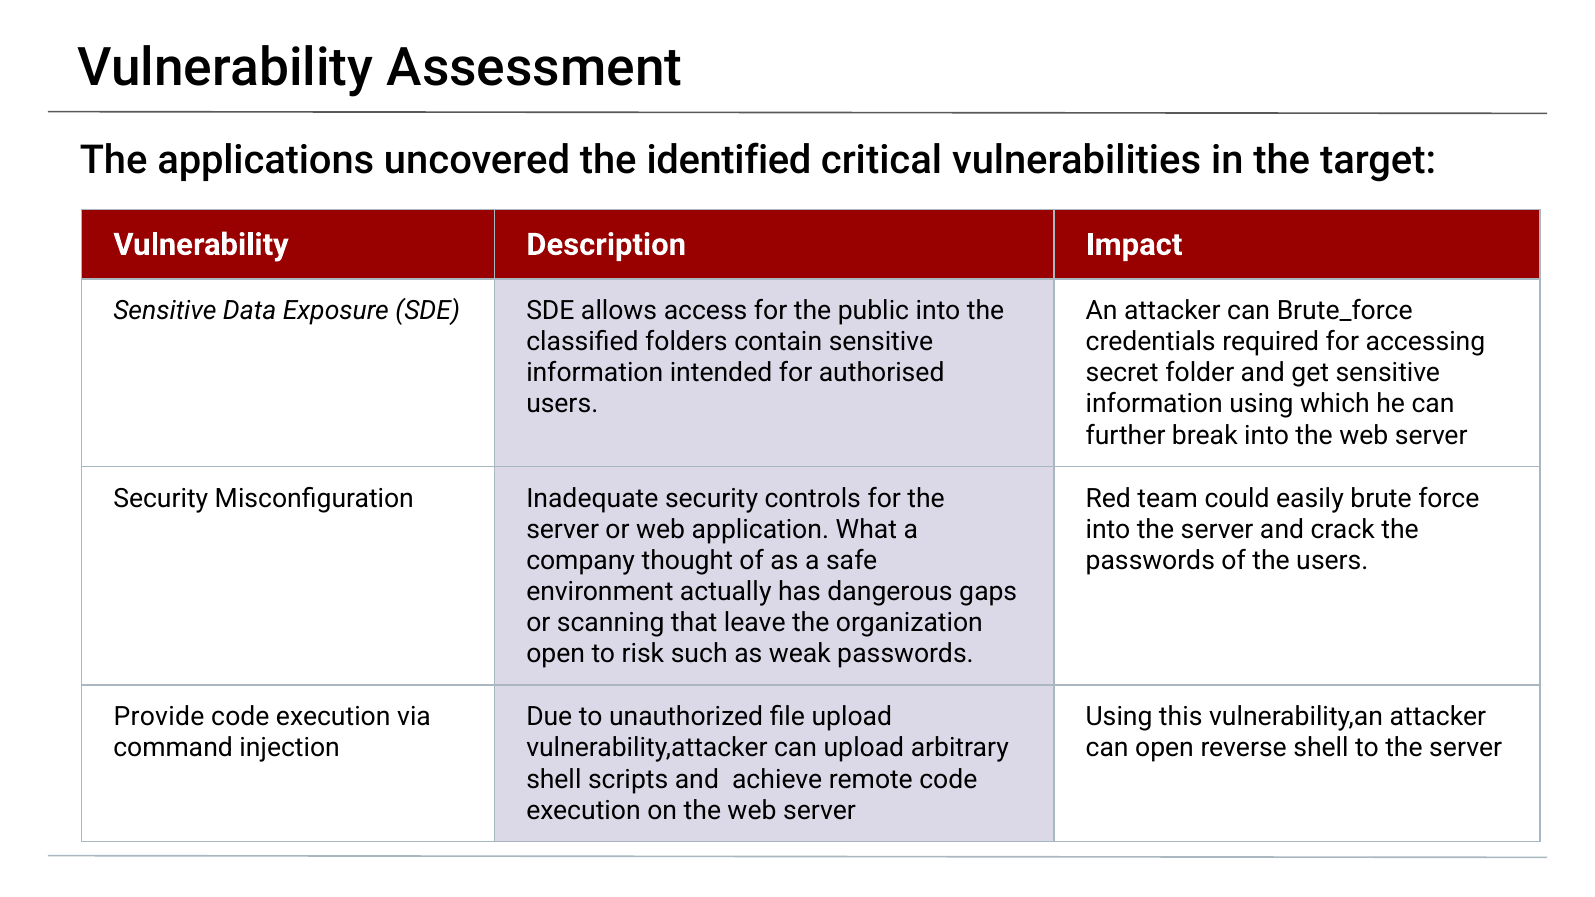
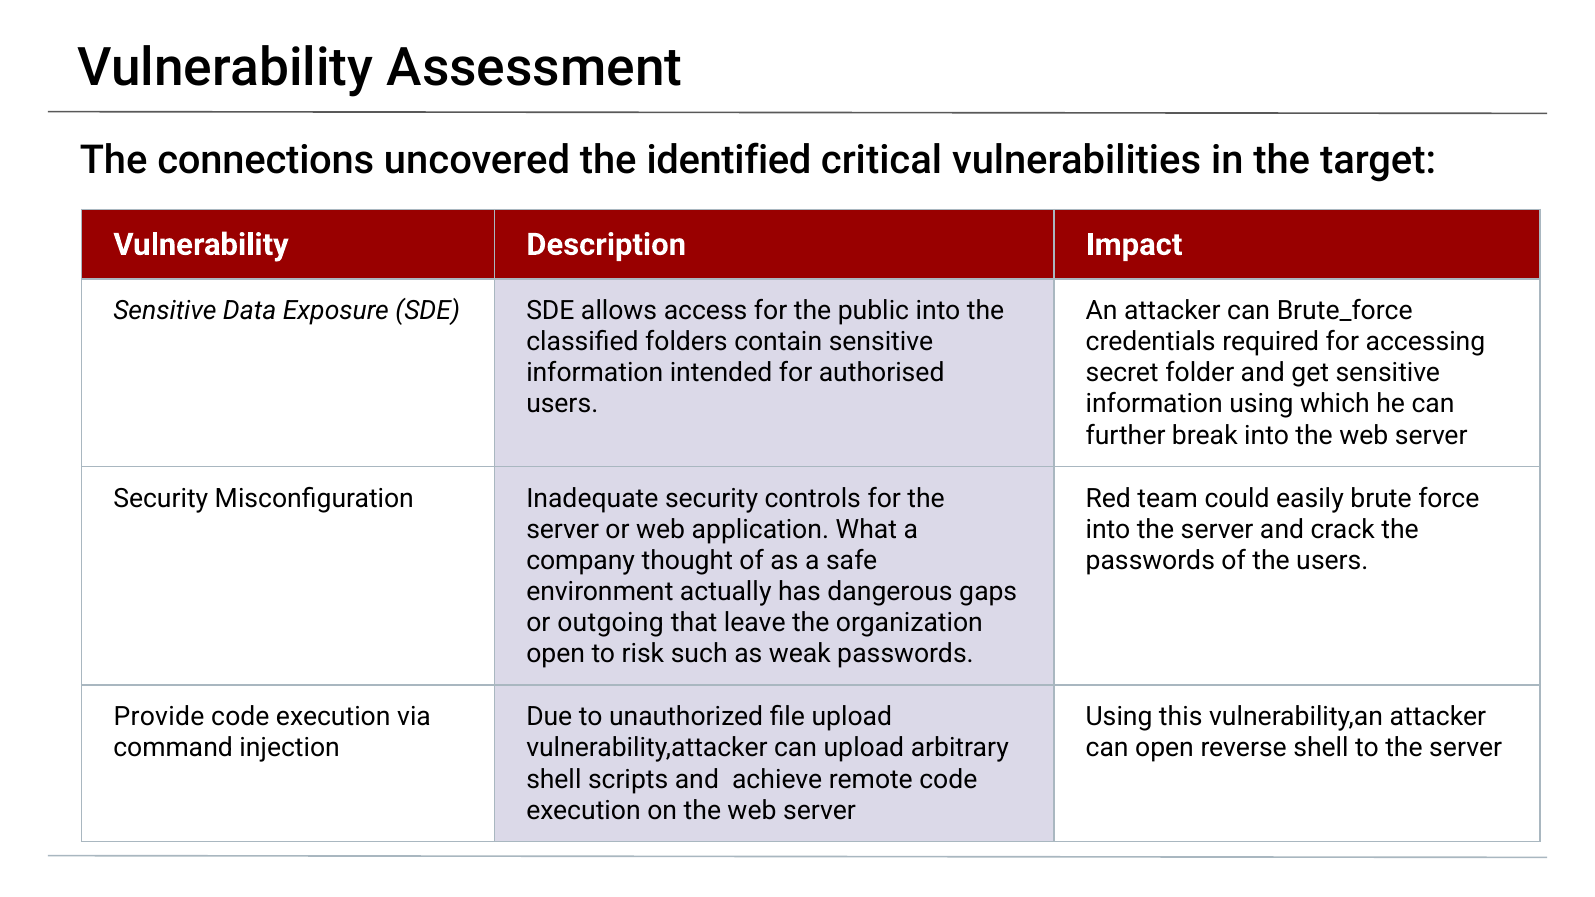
applications: applications -> connections (266, 161)
scanning: scanning -> outgoing (611, 623)
